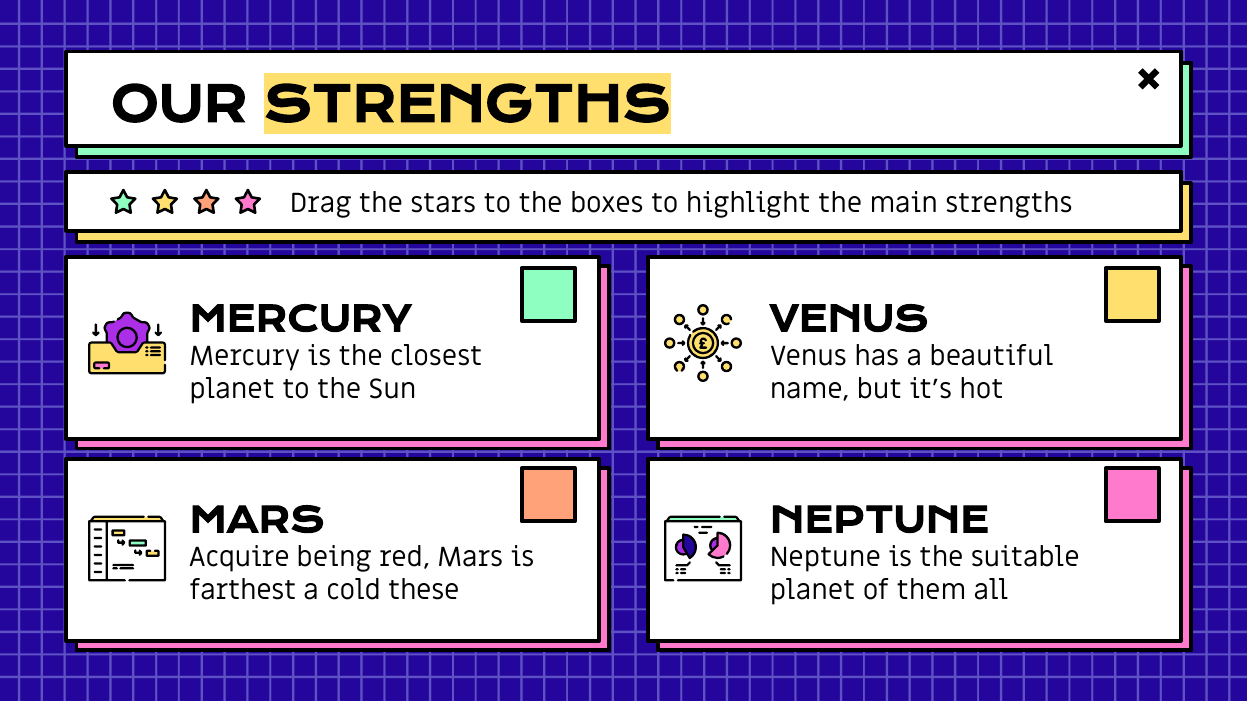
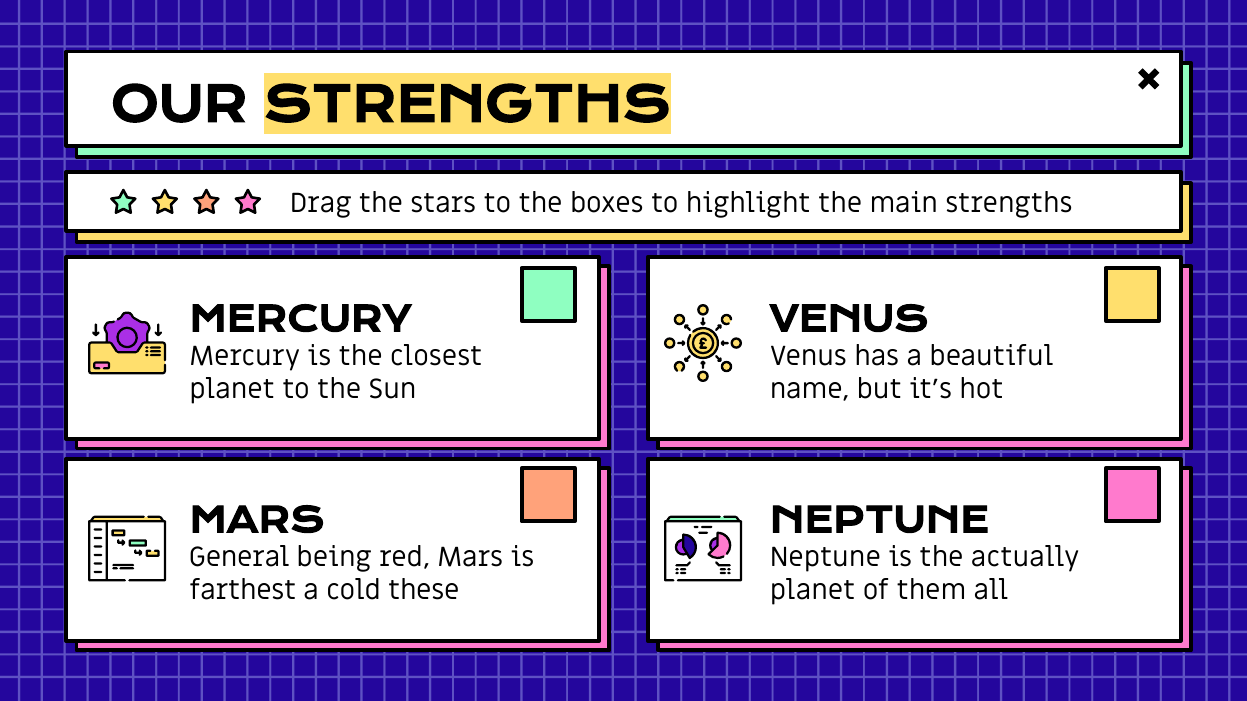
Acquire: Acquire -> General (239, 558)
suitable: suitable -> actually (1025, 558)
